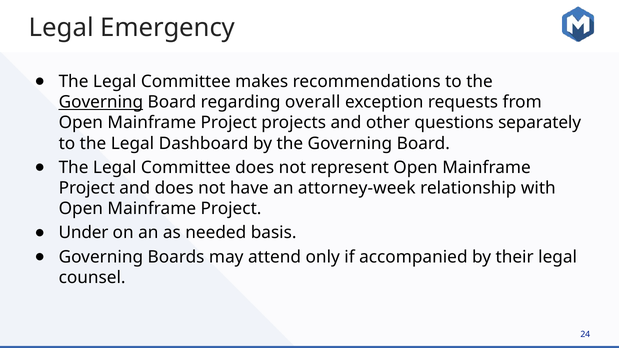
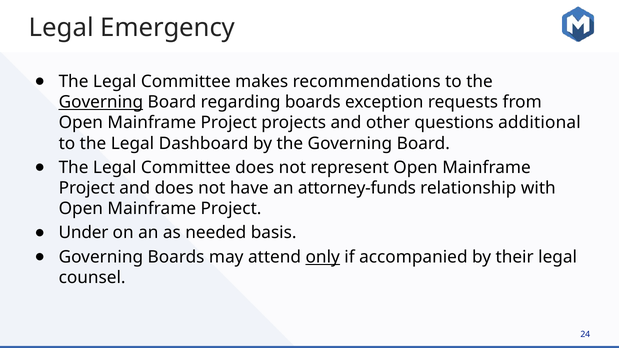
regarding overall: overall -> boards (313, 102)
separately: separately -> additional (539, 123)
attorney-week: attorney-week -> attorney-funds (357, 188)
only underline: none -> present (323, 257)
